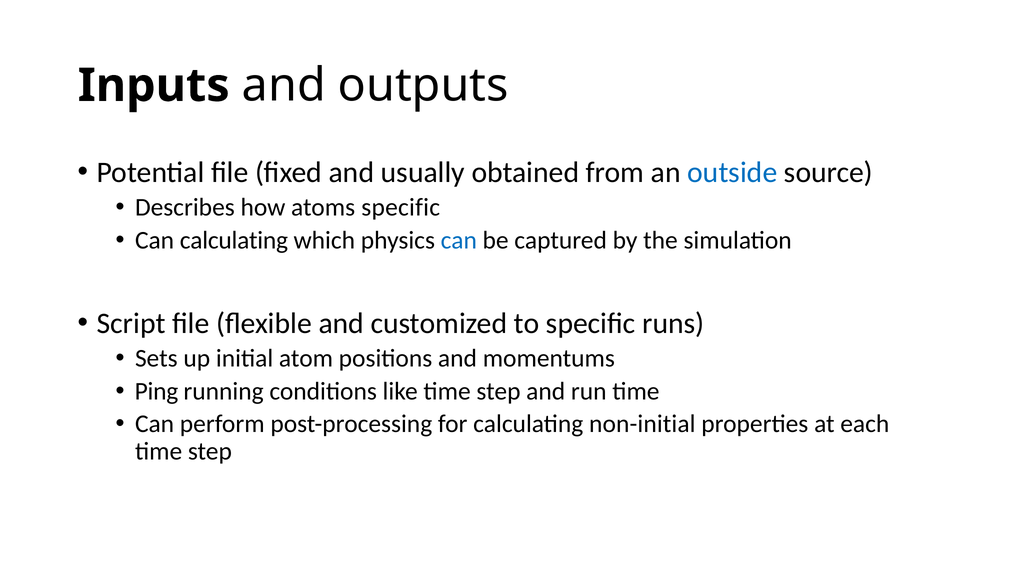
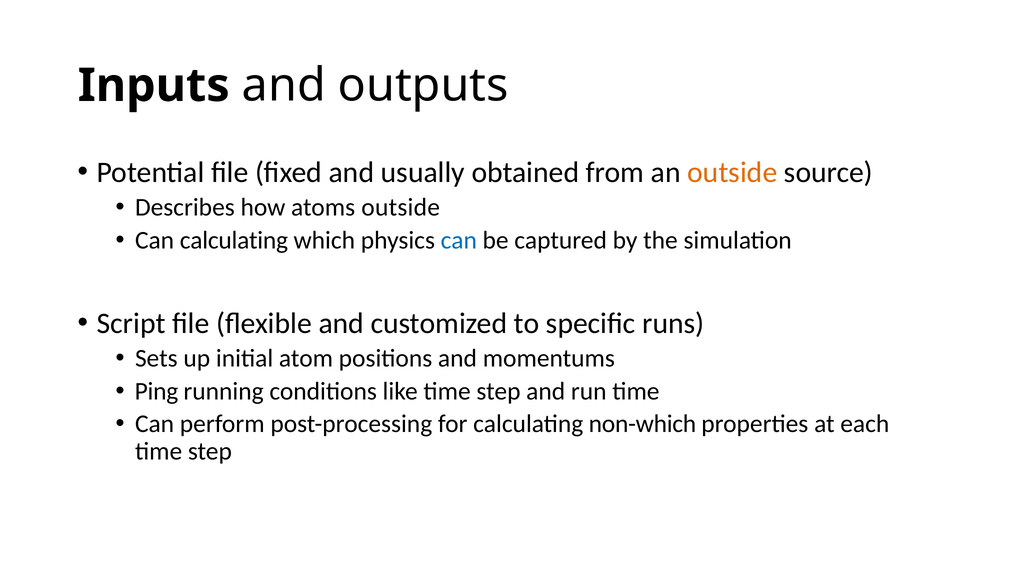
outside colour: blue -> orange (732, 172)
atoms specific: specific -> outside (401, 207)
non-initial: non-initial -> non-which (642, 424)
